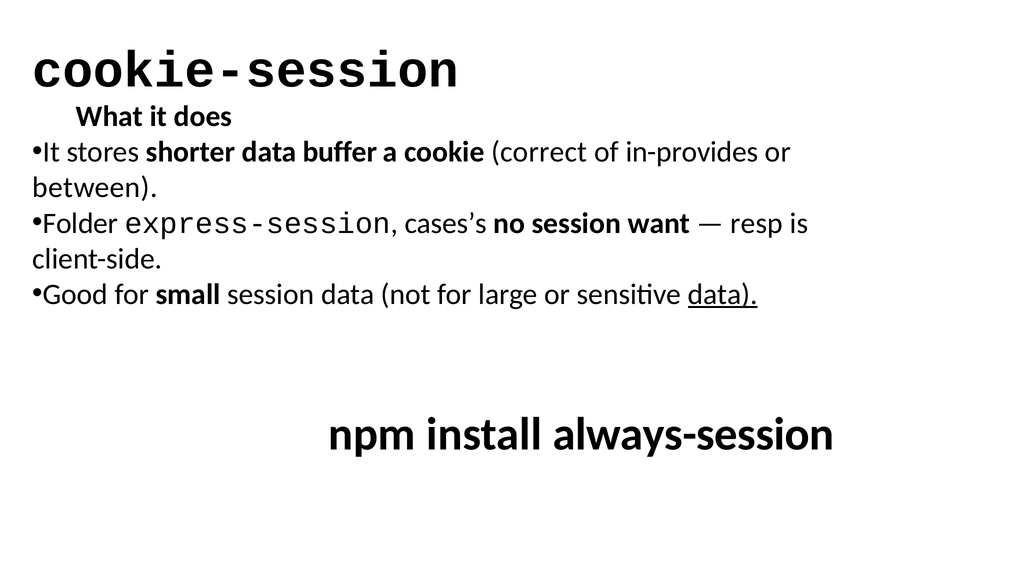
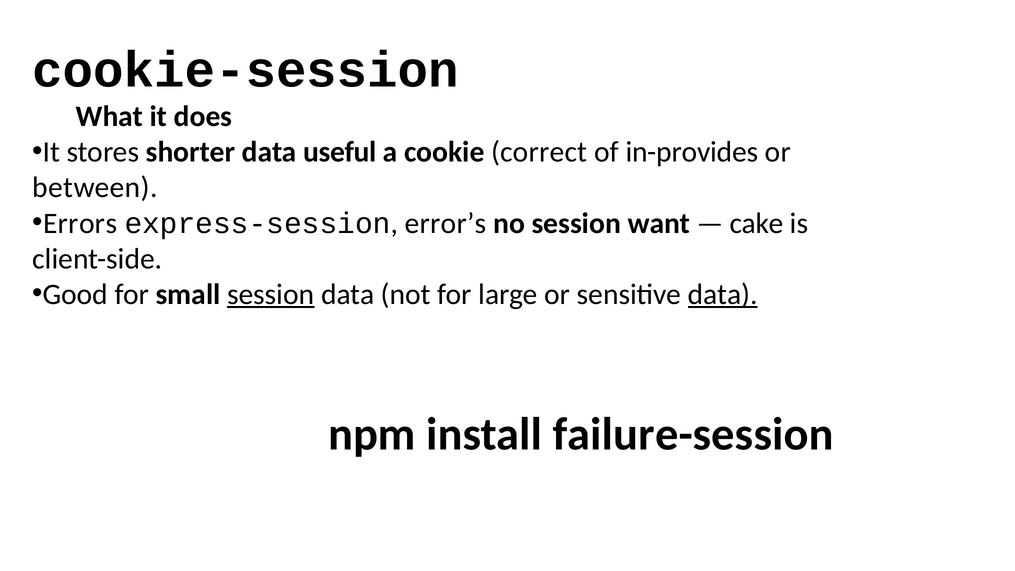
buffer: buffer -> useful (340, 152)
Folder: Folder -> Errors (80, 223)
cases’s: cases’s -> error’s (445, 223)
resp: resp -> cake (757, 223)
session underline: none -> present (271, 294)
always-session: always-session -> failure-session (693, 434)
